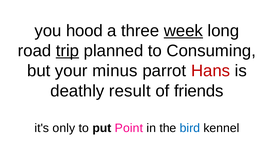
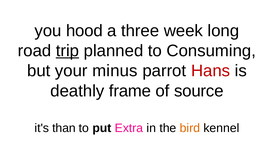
week underline: present -> none (183, 31)
result: result -> frame (130, 91)
friends: friends -> source (199, 91)
only: only -> than (64, 128)
Point: Point -> Extra (129, 128)
bird colour: blue -> orange (190, 128)
